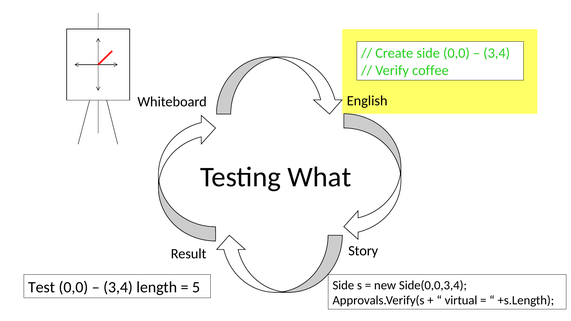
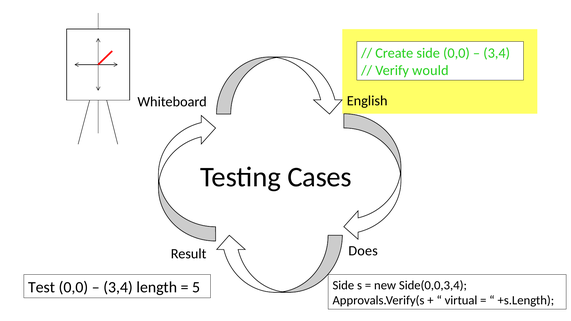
coffee: coffee -> would (430, 70)
What: What -> Cases (320, 177)
Story: Story -> Does (363, 251)
